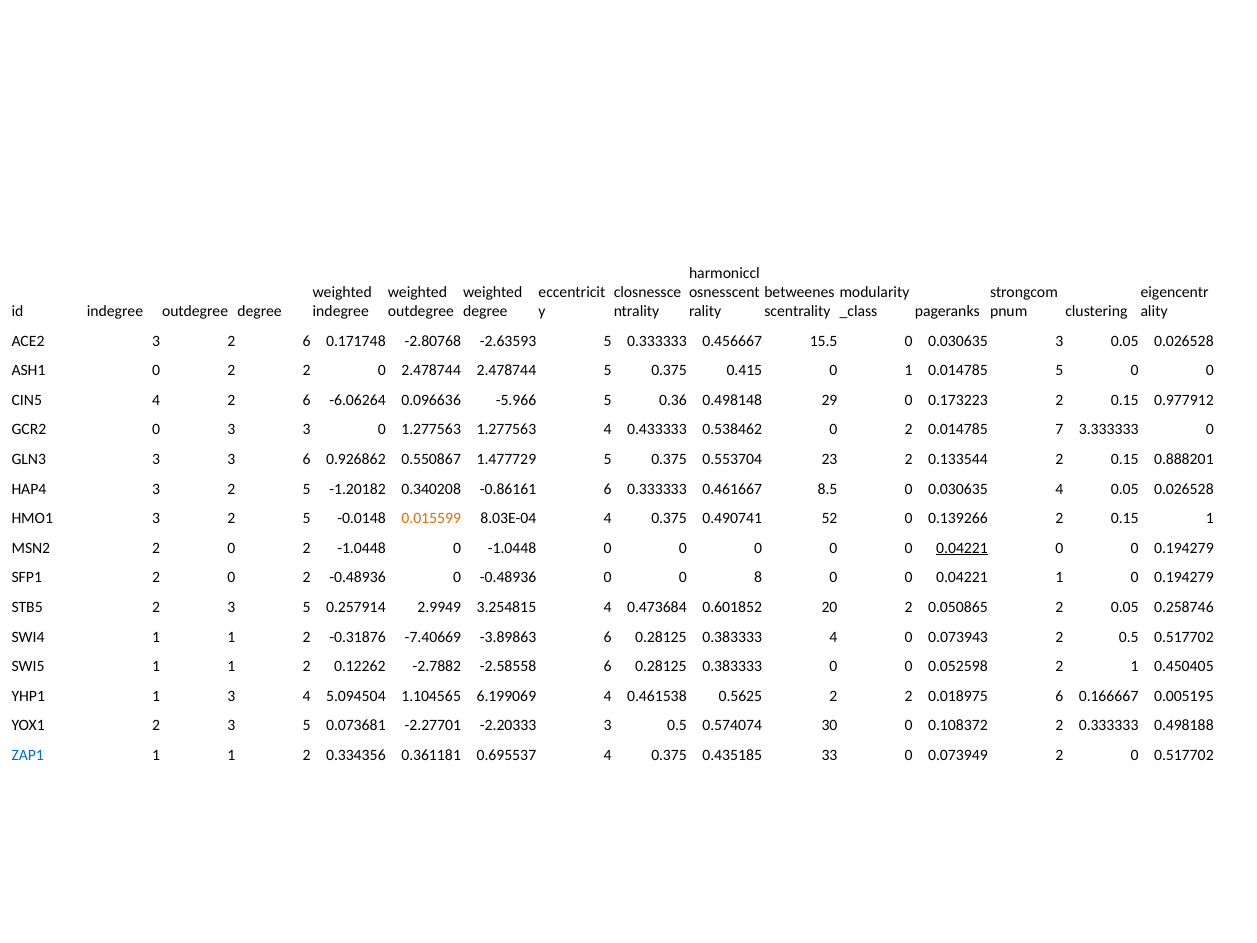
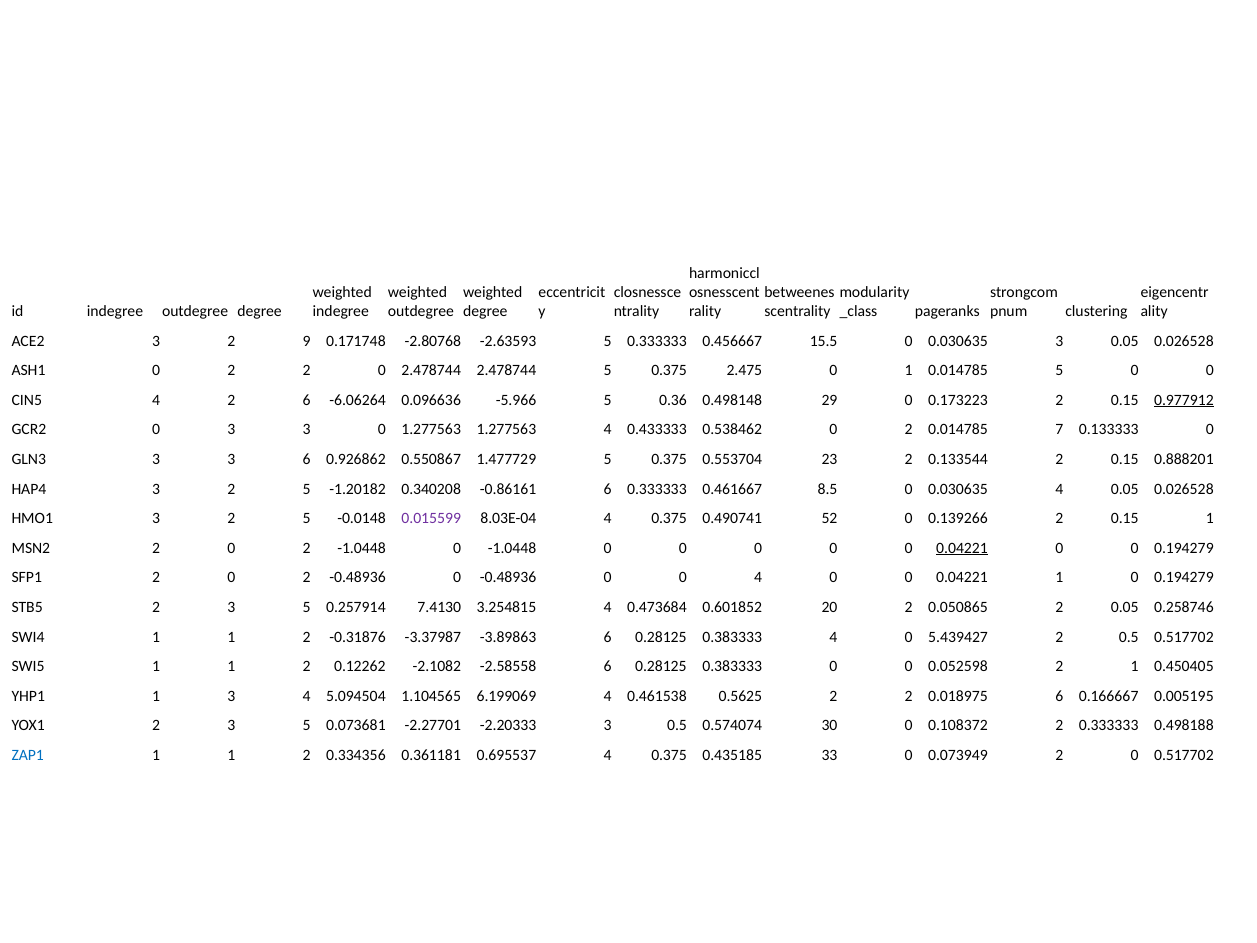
3 2 6: 6 -> 9 (307, 341)
0.415: 0.415 -> 2.475 (744, 370)
0.977912 underline: none -> present (1184, 400)
3.333333: 3.333333 -> 0.133333 (1109, 430)
0.015599 colour: orange -> purple (431, 518)
0 8: 8 -> 4 (758, 577)
2.9949: 2.9949 -> 7.4130 (439, 607)
-7.40669: -7.40669 -> -3.37987 (433, 637)
0.073943: 0.073943 -> 5.439427 (958, 637)
-2.7882: -2.7882 -> -2.1082 (437, 666)
